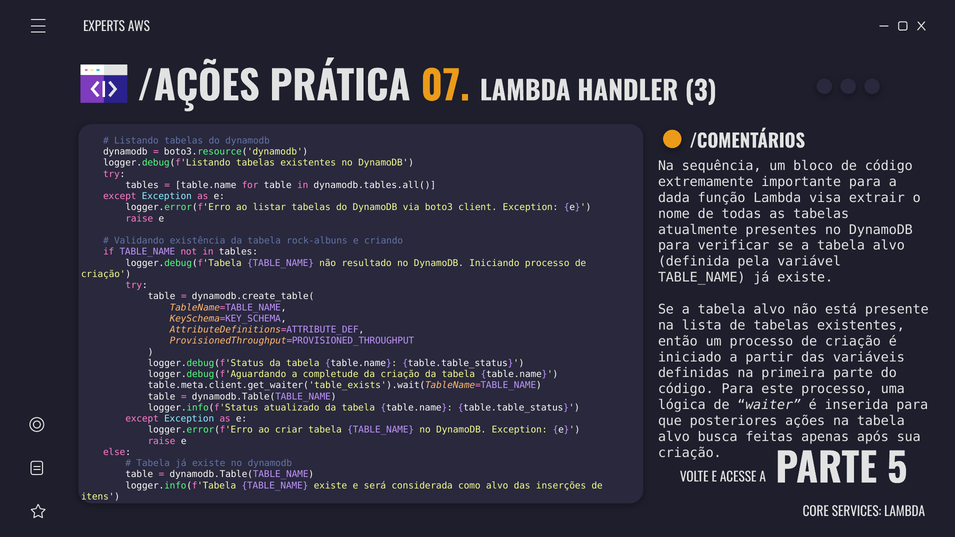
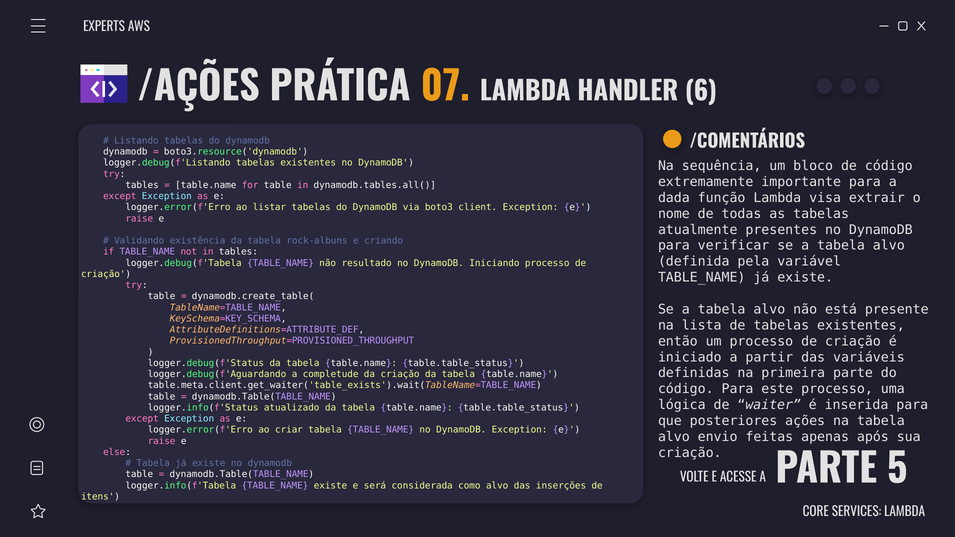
3: 3 -> 6 (701, 92)
busca: busca -> envio (718, 437)
